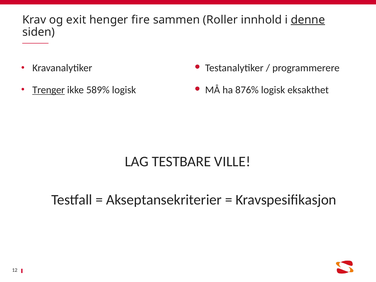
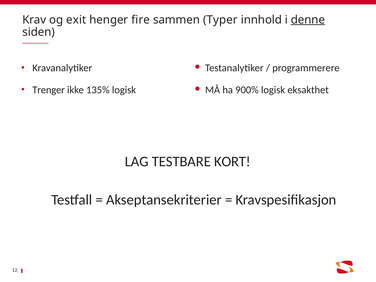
Roller: Roller -> Typer (220, 20)
Trenger underline: present -> none (49, 90)
589%: 589% -> 135% (98, 90)
876%: 876% -> 900% (247, 90)
VILLE: VILLE -> KORT (232, 162)
